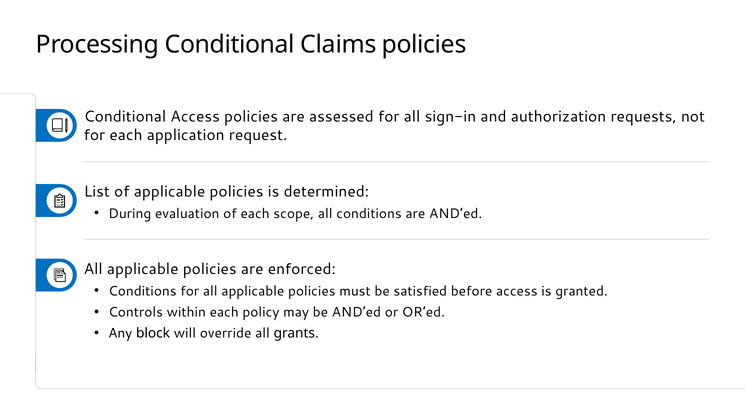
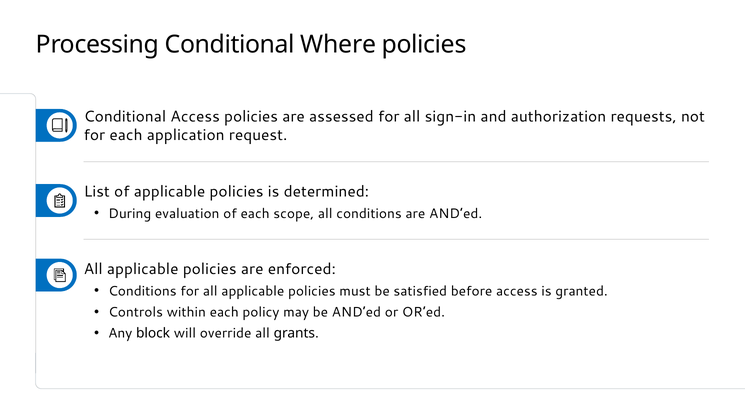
Claims: Claims -> Where (338, 45)
